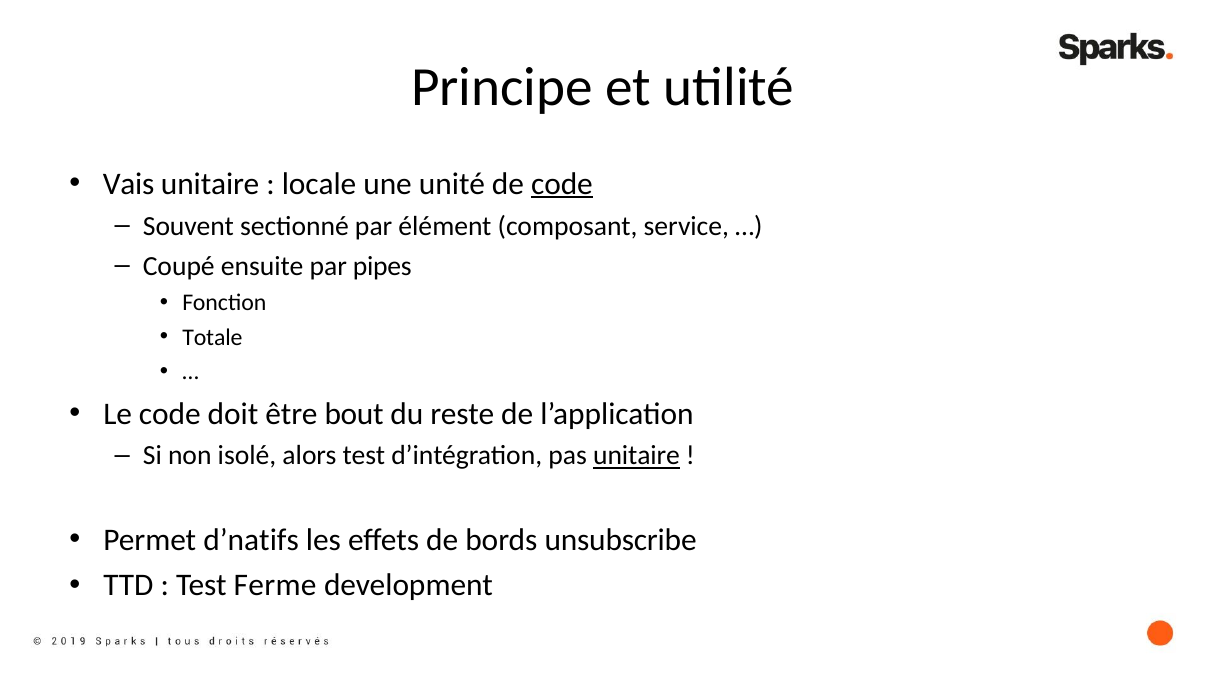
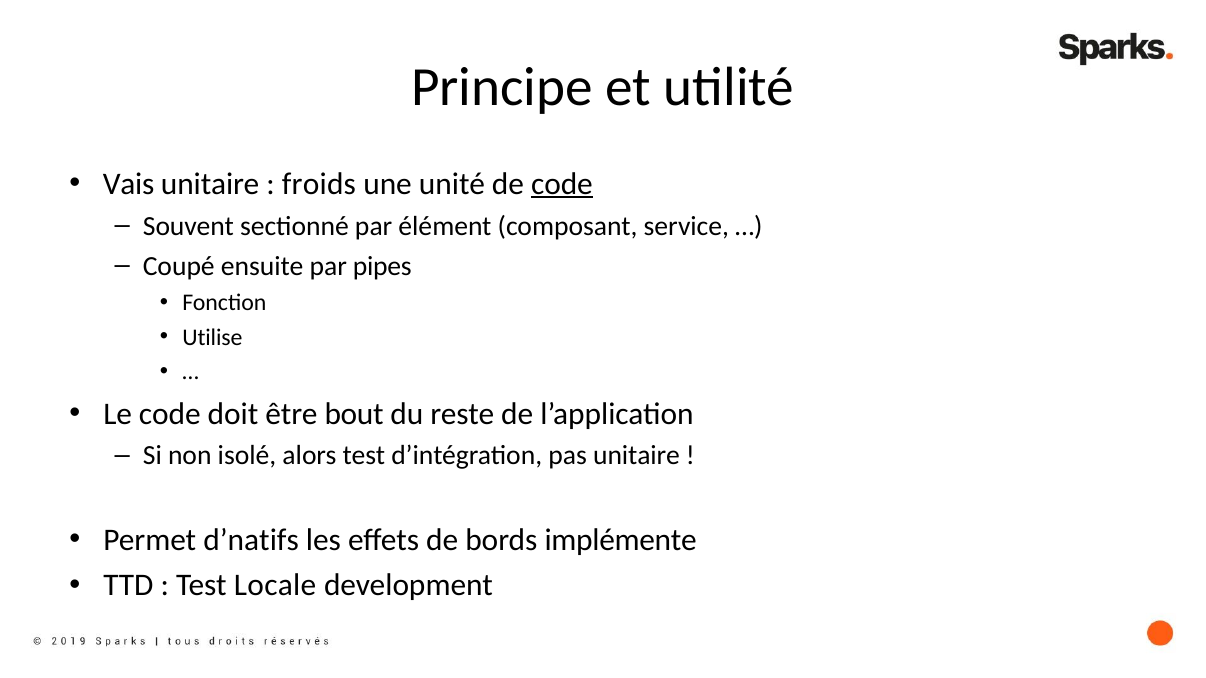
locale: locale -> froids (319, 184)
Totale: Totale -> Utilise (212, 338)
unitaire underline: present -> none (637, 456)
unsubscribe: unsubscribe -> implémente (621, 540)
Ferme: Ferme -> Locale (275, 586)
